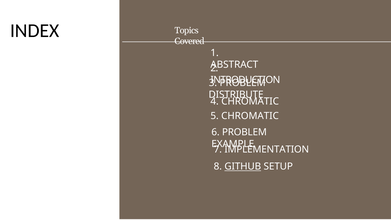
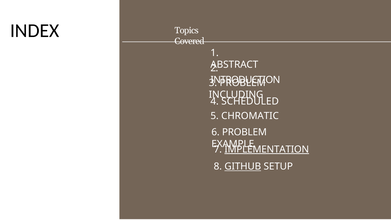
DISTRIBUTE: DISTRIBUTE -> INCLUDING (236, 95)
4 CHROMATIC: CHROMATIC -> SCHEDULED (250, 101)
IMPLEMENTATION underline: none -> present (267, 149)
